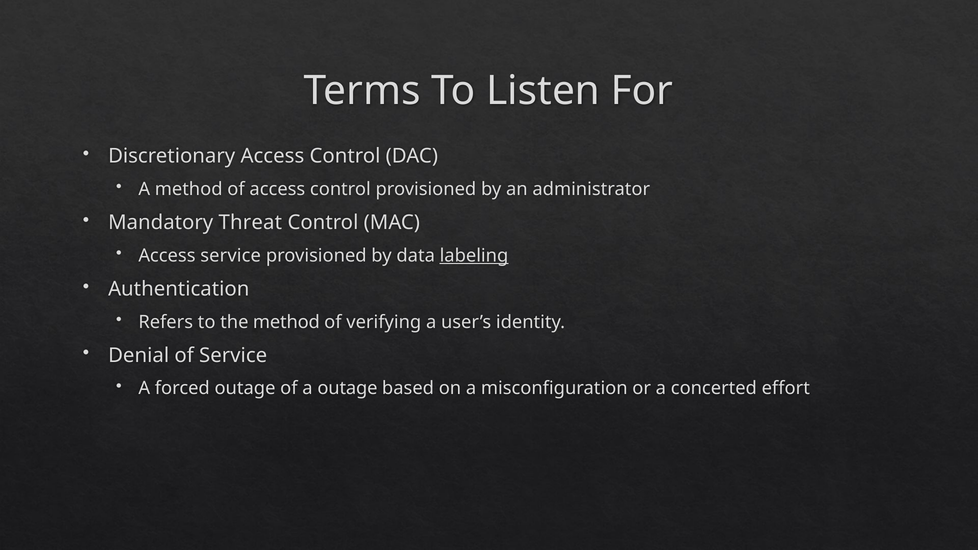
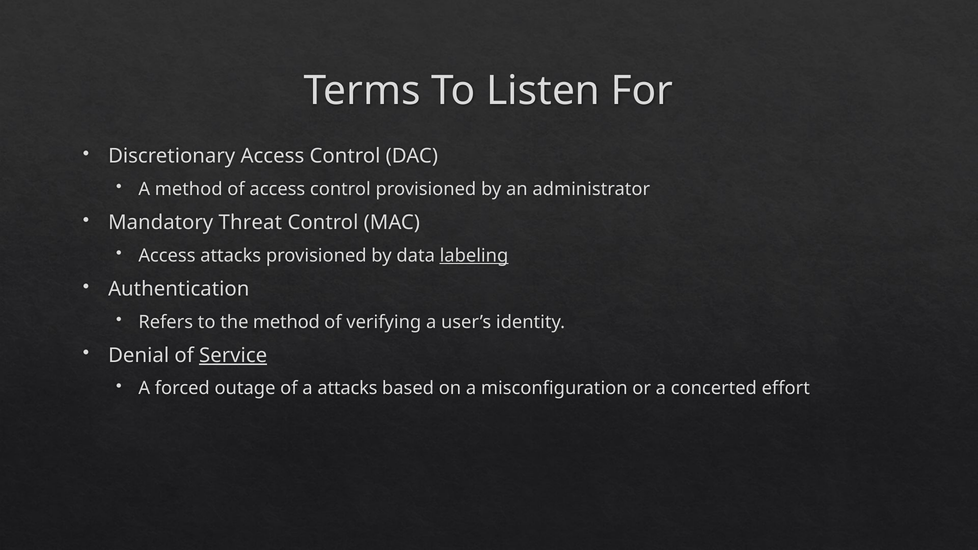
Access service: service -> attacks (231, 256)
Service underline: none -> present (233, 356)
a outage: outage -> attacks (347, 389)
